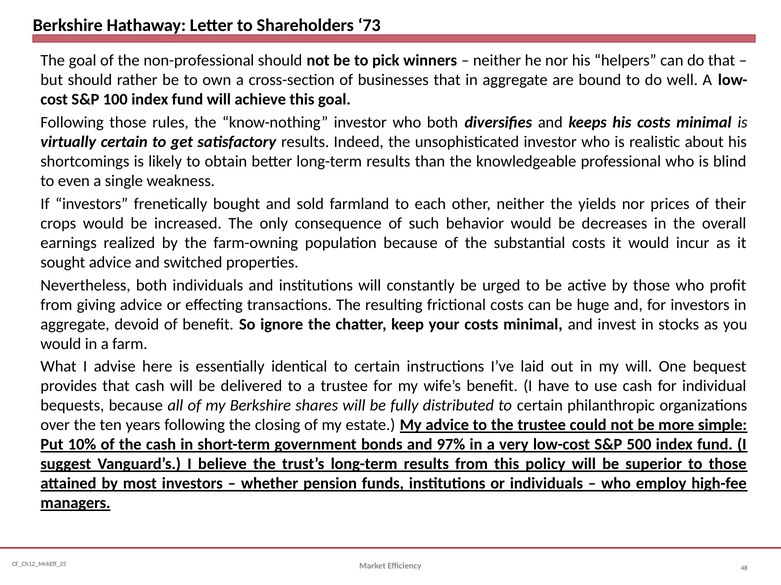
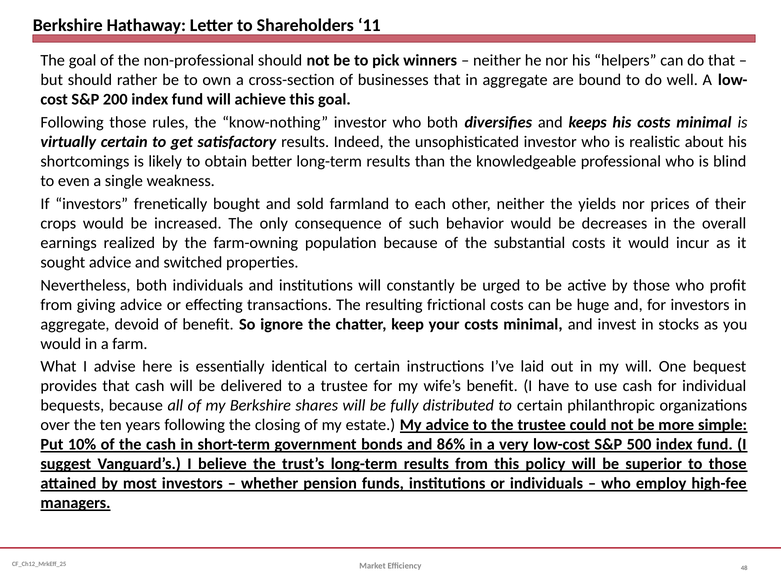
73: 73 -> 11 (369, 25)
100: 100 -> 200 (115, 99)
97%: 97% -> 86% (451, 445)
